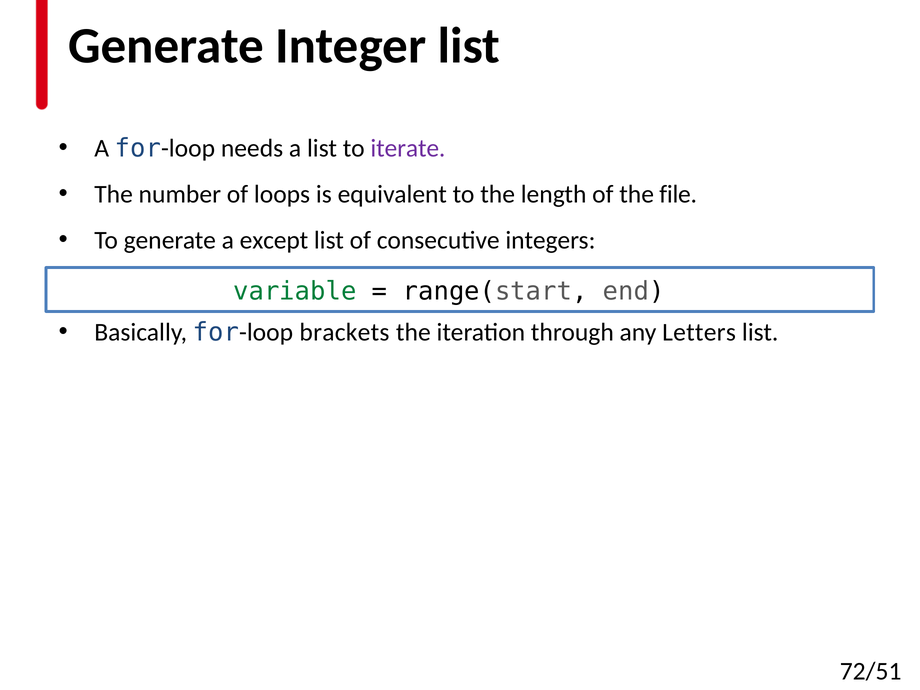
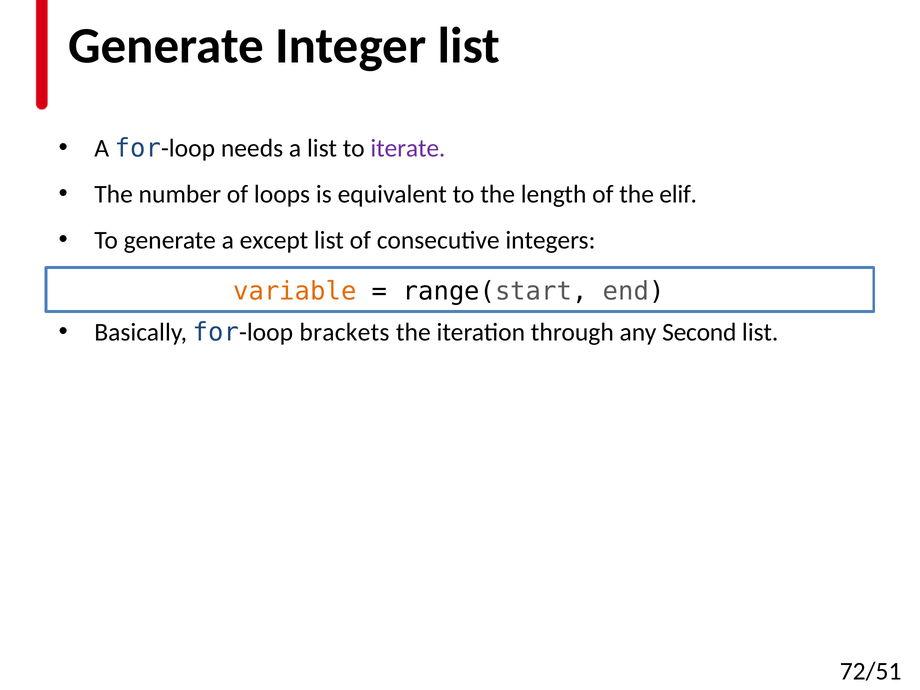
file: file -> elif (678, 194)
variable colour: green -> orange (295, 291)
Letters: Letters -> Second (699, 332)
